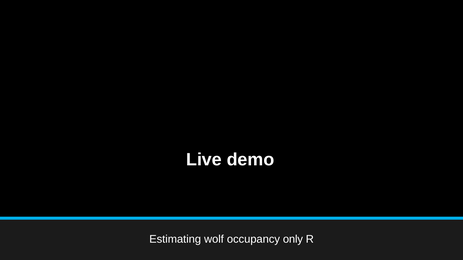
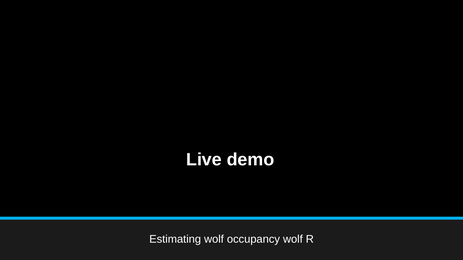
occupancy only: only -> wolf (293, 240)
